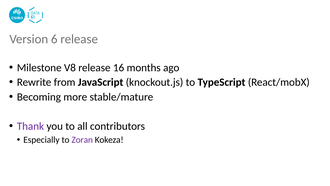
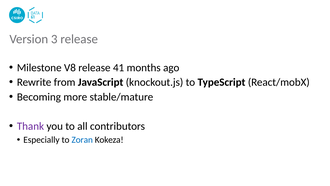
6: 6 -> 3 (54, 39)
16: 16 -> 41 (119, 68)
Zoran colour: purple -> blue (82, 140)
